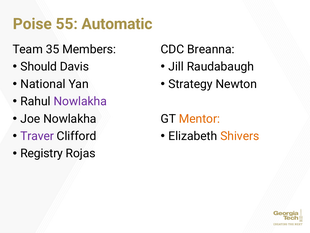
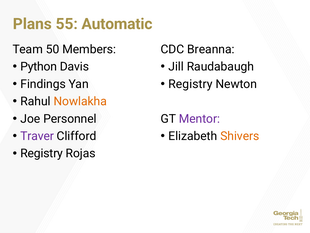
Poise: Poise -> Plans (32, 24)
35: 35 -> 50 (53, 49)
Should: Should -> Python (39, 67)
National: National -> Findings (43, 84)
Strategy: Strategy -> Registry (190, 84)
Nowlakha colour: purple -> orange (80, 101)
Joe Nowlakha: Nowlakha -> Personnel (70, 119)
Mentor colour: orange -> purple (199, 119)
